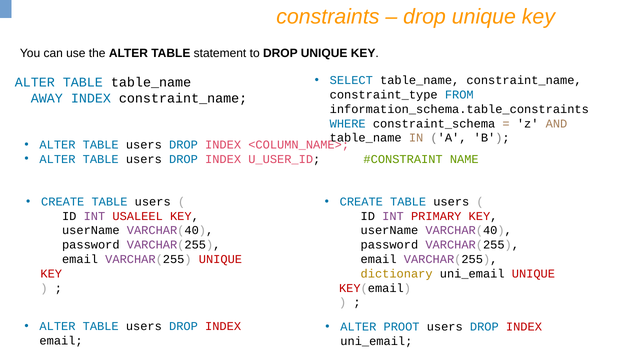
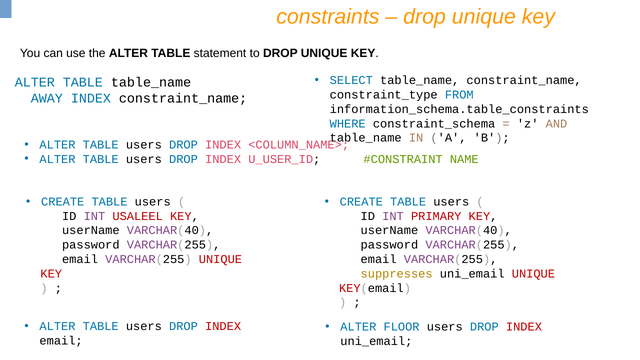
dictionary: dictionary -> suppresses (397, 274)
PROOT: PROOT -> FLOOR (402, 327)
